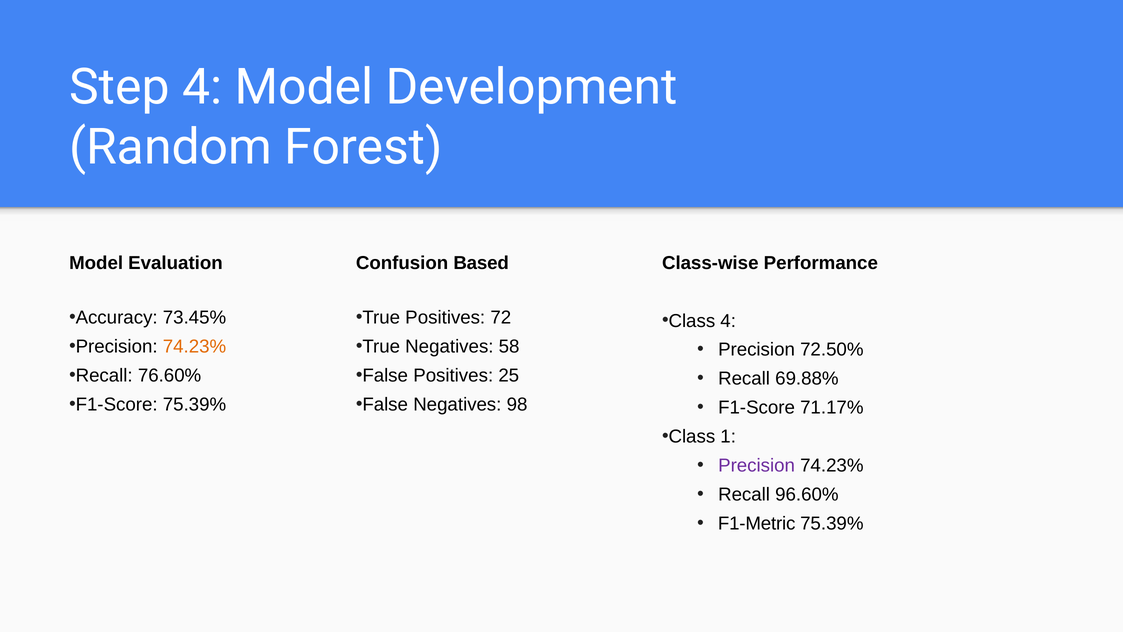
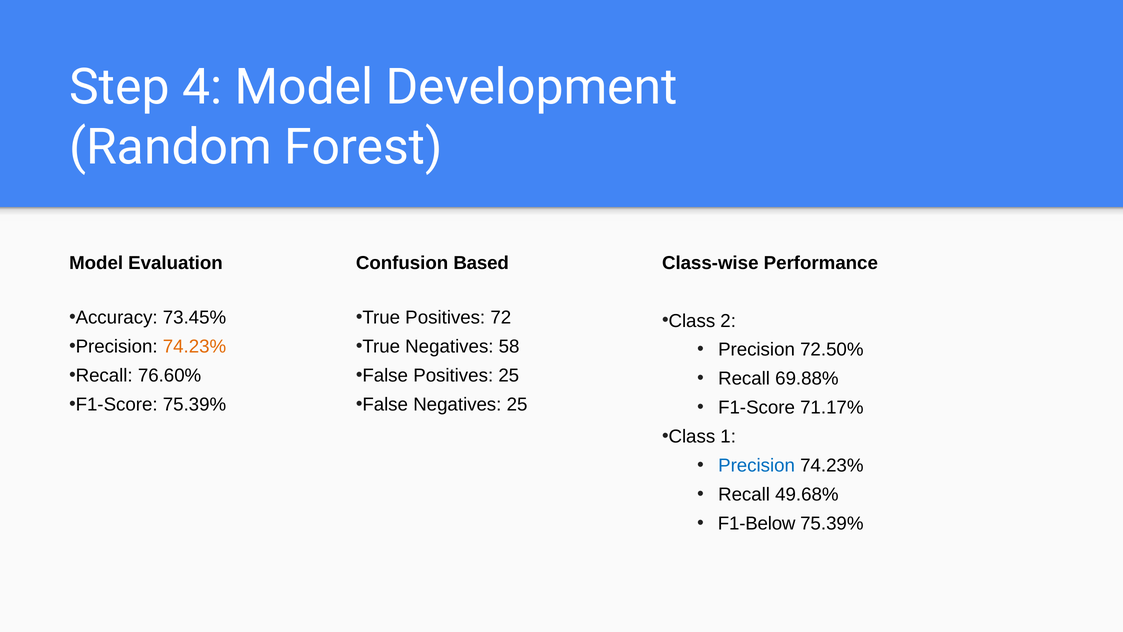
Class 4: 4 -> 2 (728, 321)
Negatives 98: 98 -> 25 (517, 404)
Precision colour: purple -> blue (757, 465)
96.60%: 96.60% -> 49.68% (807, 494)
F1-Metric: F1-Metric -> F1-Below (757, 523)
